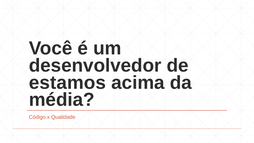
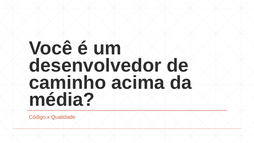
estamos: estamos -> caminho (67, 83)
